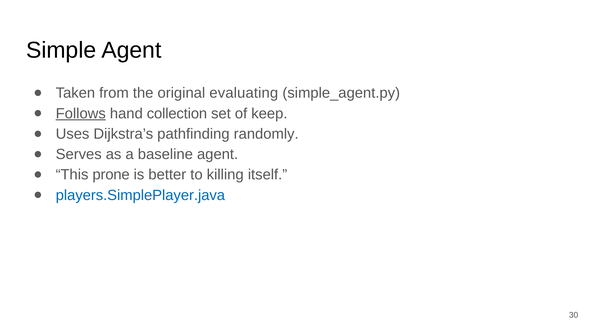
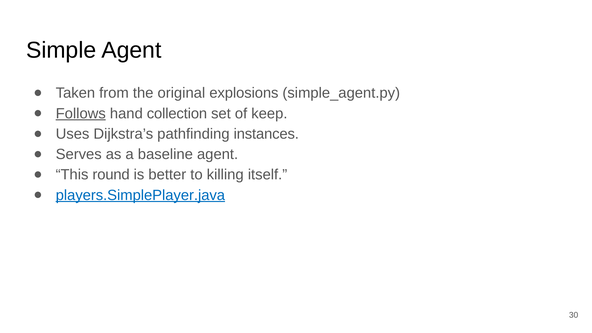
evaluating: evaluating -> explosions (244, 93)
randomly: randomly -> instances (266, 134)
prone: prone -> round (111, 175)
players.SimplePlayer.java underline: none -> present (140, 195)
